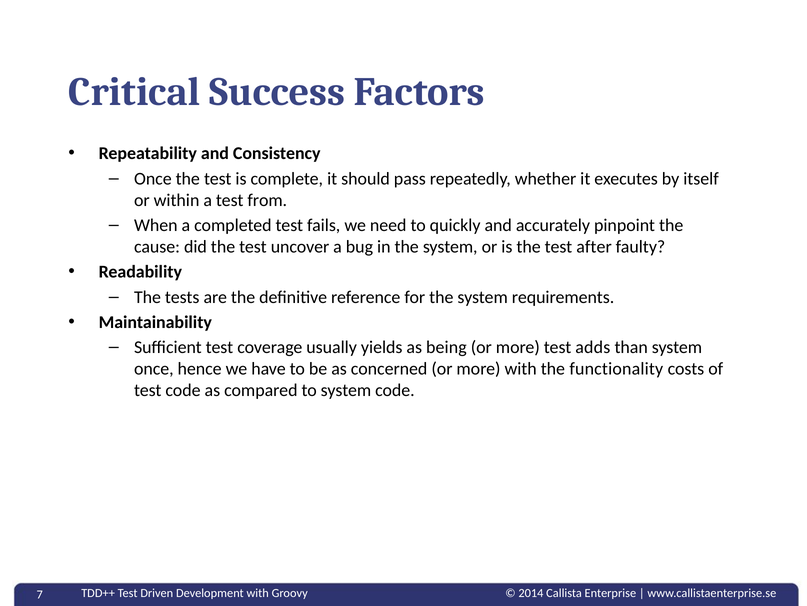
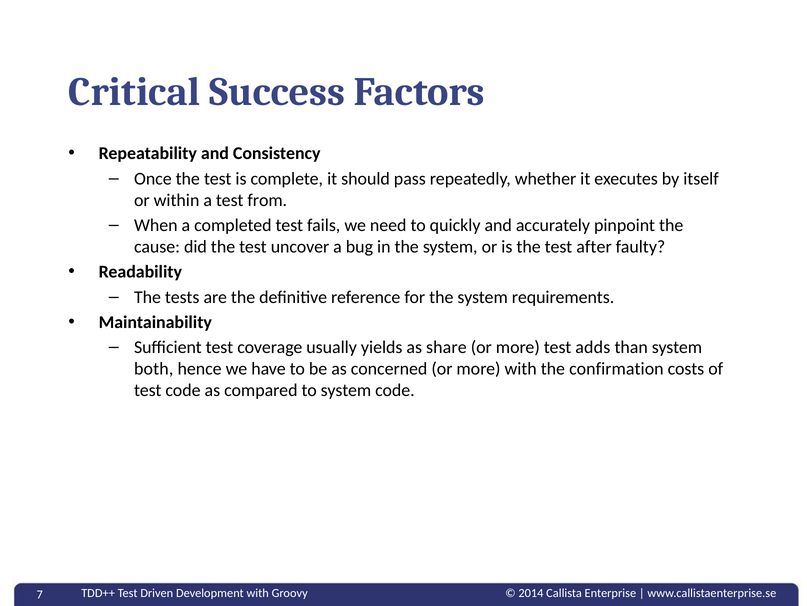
being: being -> share (446, 347)
once: once -> both (154, 368)
functionality: functionality -> confirmation (616, 368)
